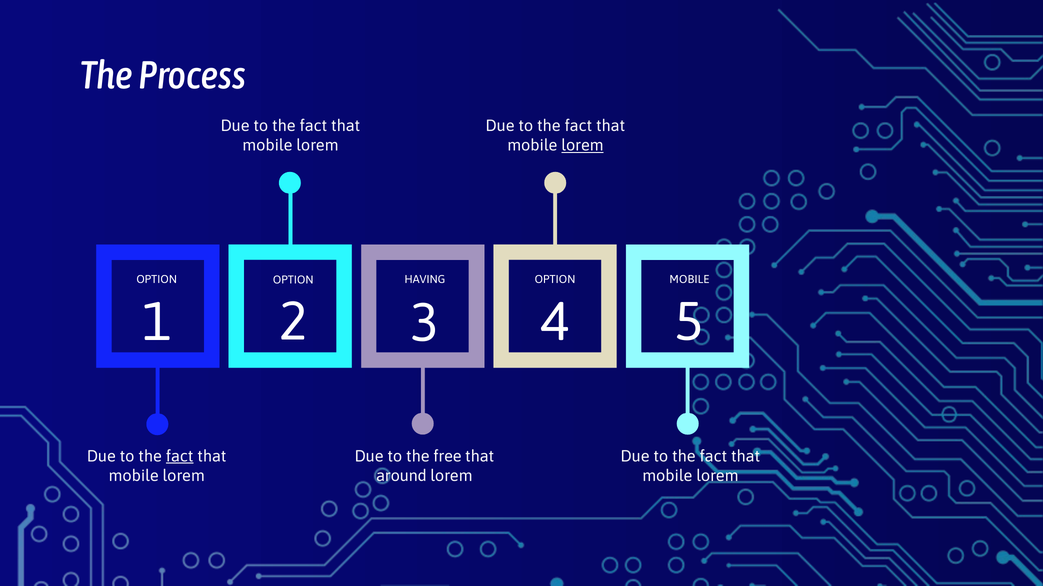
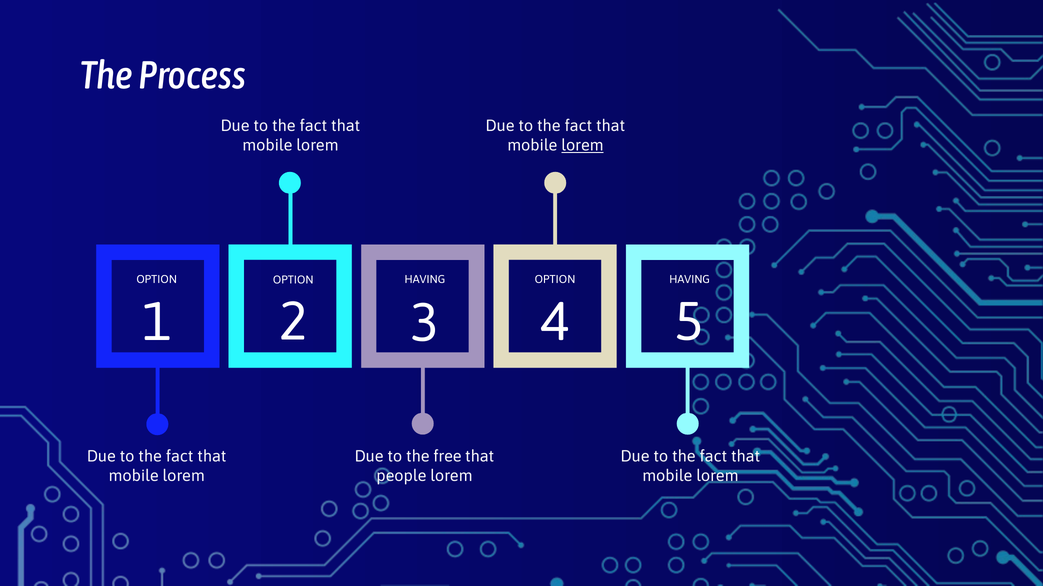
MOBILE: MOBILE -> HAVING (690, 280)
fact underline: present -> none (180, 457)
around: around -> people (401, 476)
